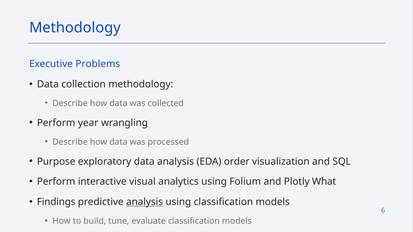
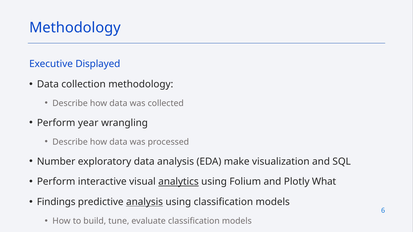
Problems: Problems -> Displayed (98, 64)
Purpose: Purpose -> Number (56, 162)
order: order -> make (237, 162)
analytics underline: none -> present (178, 182)
